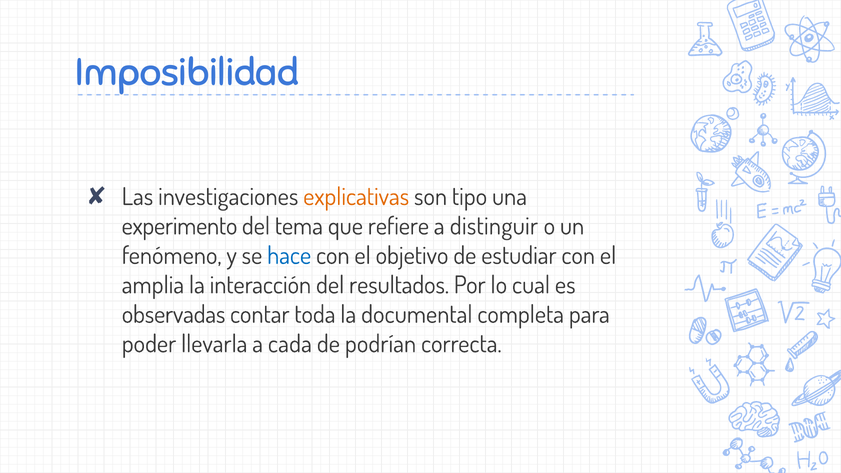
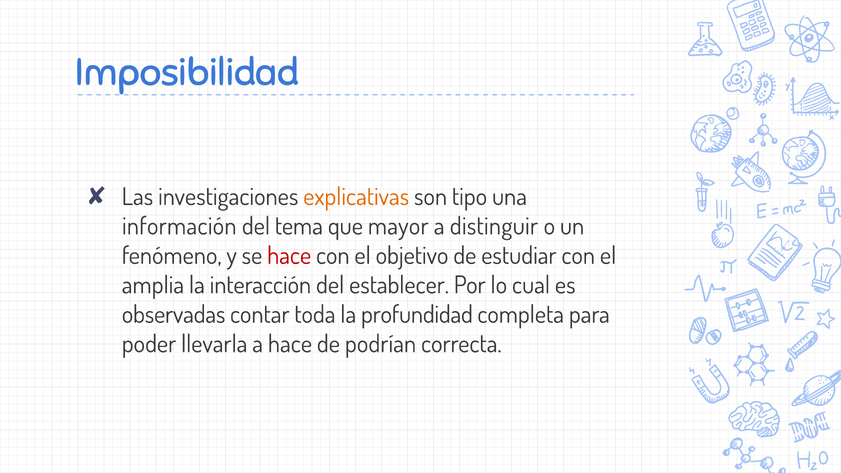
experimento: experimento -> información (179, 226)
refiere: refiere -> mayor (398, 226)
hace colour: blue -> red (289, 256)
resultados: resultados -> establecer (399, 285)
documental: documental -> profundidad (417, 315)
a cada: cada -> hace (290, 344)
